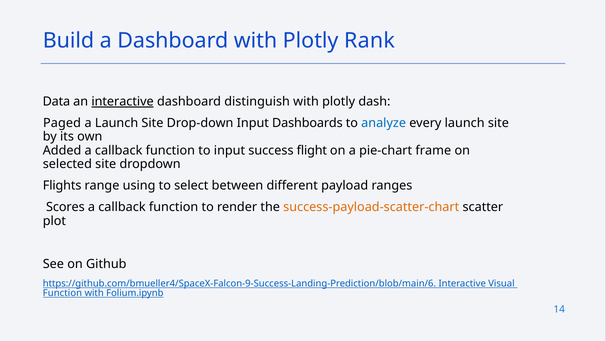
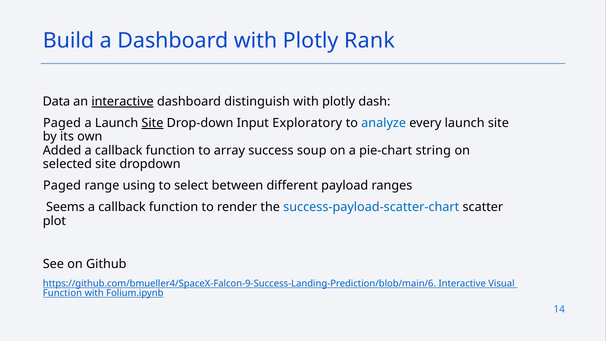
Site underline: none -> present (152, 123)
Dashboards: Dashboards -> Exploratory (307, 123)
to input: input -> array (229, 150)
flight: flight -> soup (312, 150)
frame: frame -> string (433, 150)
Flights: Flights -> Paged (62, 186)
Scores: Scores -> Seems (65, 207)
success-payload-scatter-chart colour: orange -> blue (371, 207)
